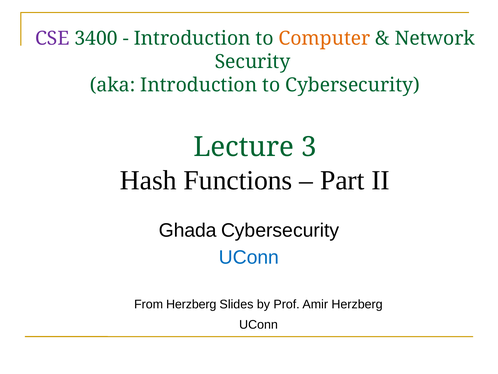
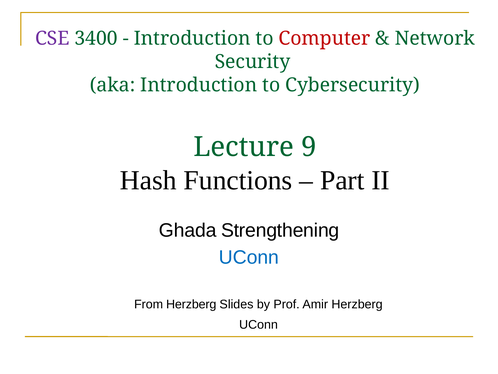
Computer colour: orange -> red (324, 38)
3: 3 -> 9 (309, 147)
Ghada Cybersecurity: Cybersecurity -> Strengthening (280, 230)
